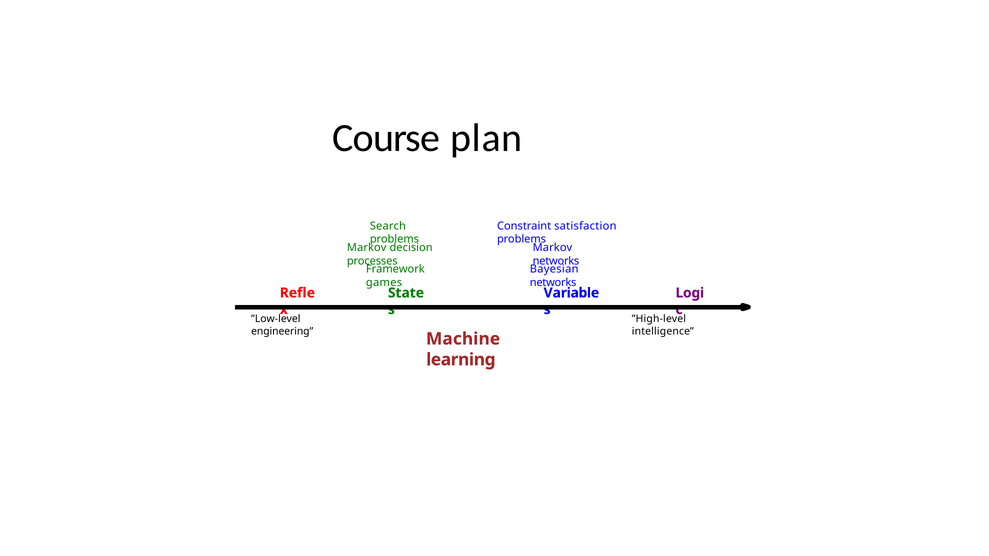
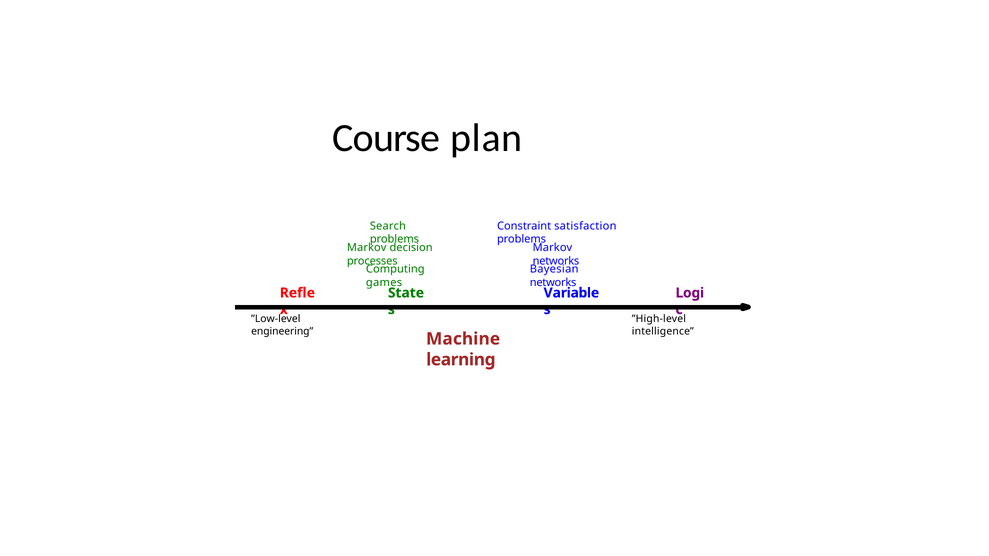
Framework: Framework -> Computing (395, 269)
